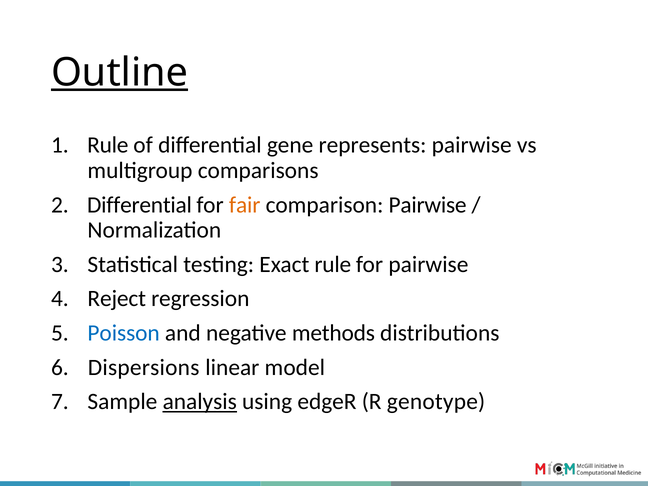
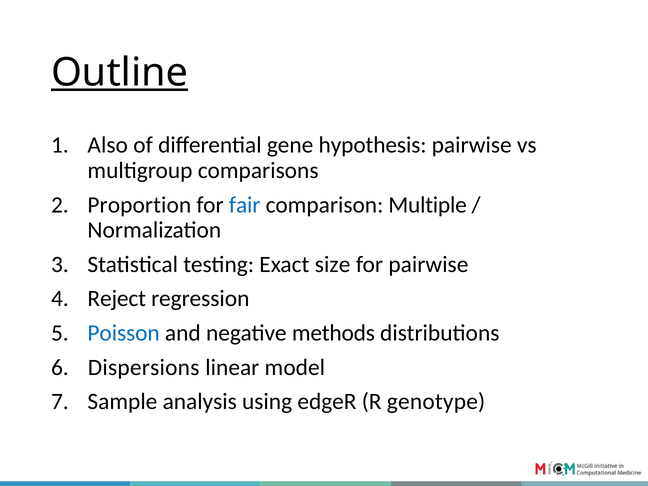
Rule: Rule -> Also (108, 145)
represents: represents -> hypothesis (373, 145)
Differential: Differential -> Proportion (139, 205)
fair colour: orange -> blue (245, 205)
comparison Pairwise: Pairwise -> Multiple (428, 205)
Exact rule: rule -> size (333, 264)
analysis underline: present -> none (200, 402)
